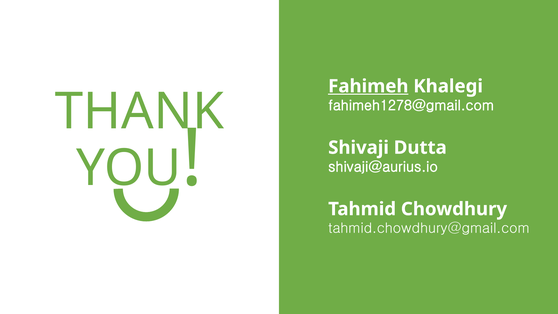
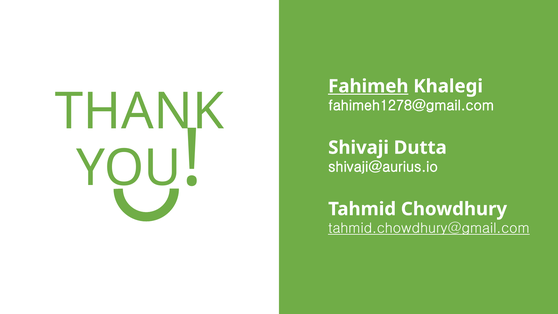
tahmid.chowdhury@gmail.com underline: none -> present (429, 228)
